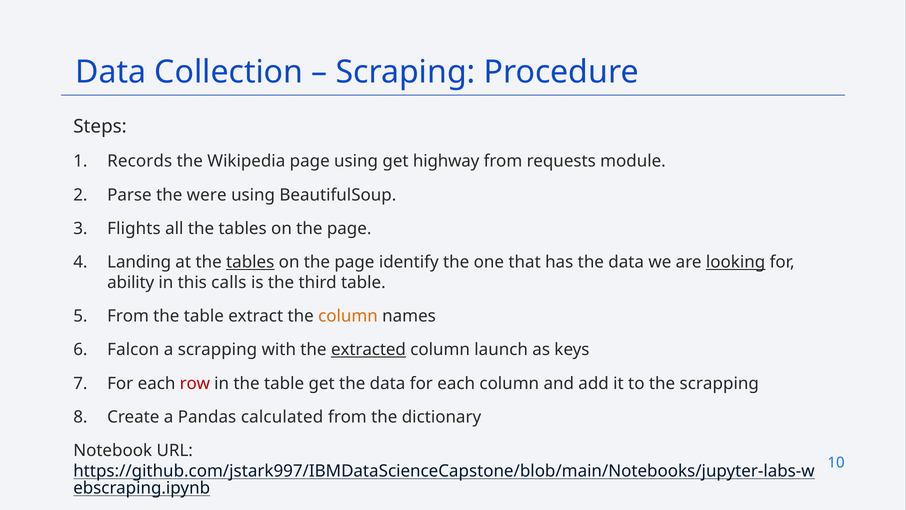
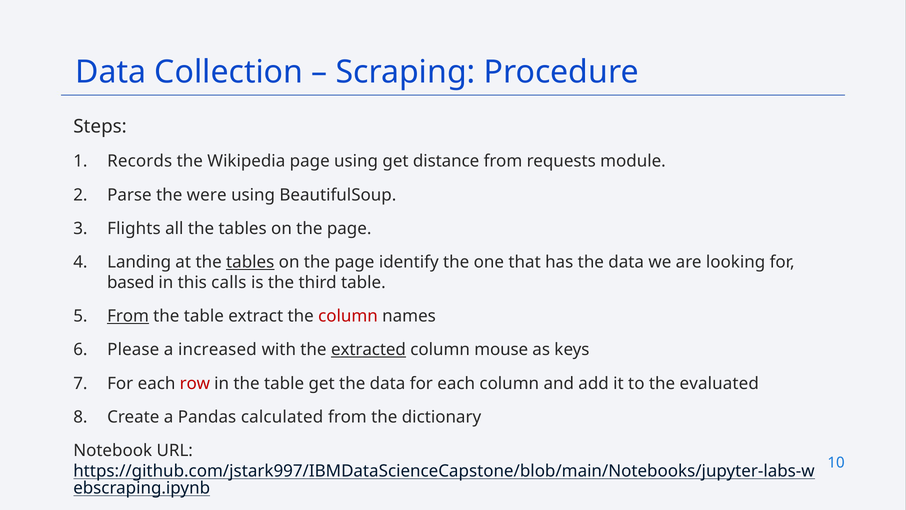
highway: highway -> distance (446, 161)
looking underline: present -> none (736, 262)
ability: ability -> based (131, 282)
From underline: none -> present (128, 316)
column colour: orange -> red (348, 316)
Falcon: Falcon -> Please (133, 350)
a scrapping: scrapping -> increased (217, 350)
launch: launch -> mouse (501, 350)
the scrapping: scrapping -> evaluated (719, 383)
